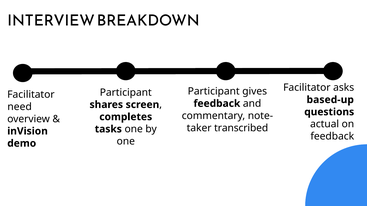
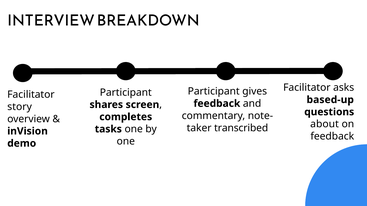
need: need -> story (20, 107)
actual: actual -> about (325, 124)
